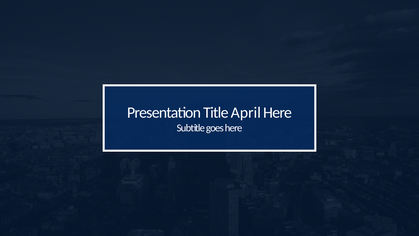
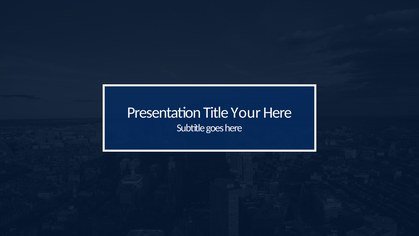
April: April -> Your (246, 113)
